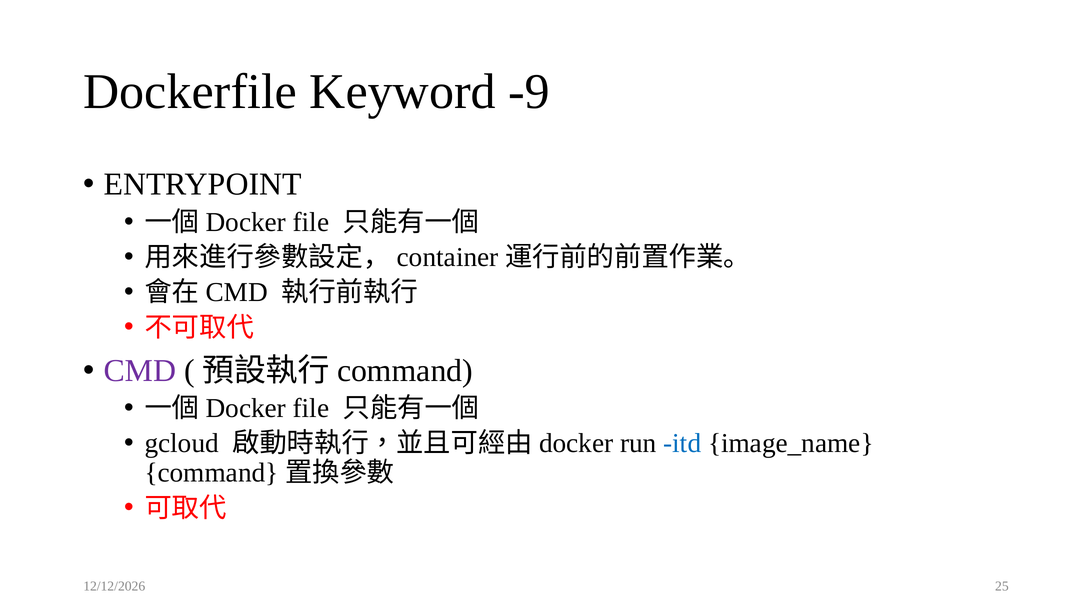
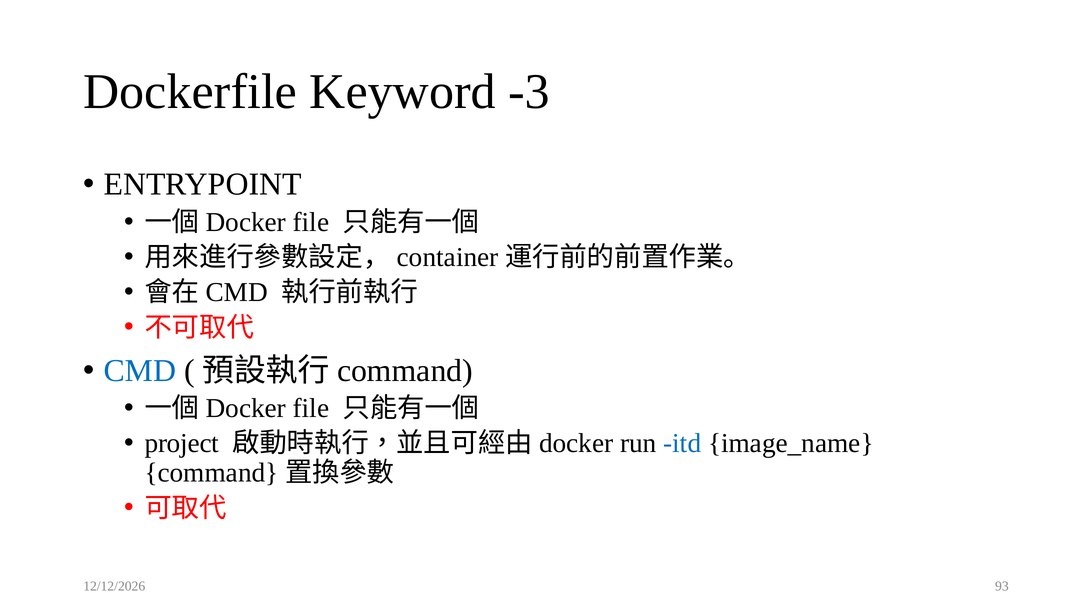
-9: -9 -> -3 (529, 92)
CMD colour: purple -> blue (140, 371)
gcloud: gcloud -> project (182, 444)
25: 25 -> 93 (1002, 587)
